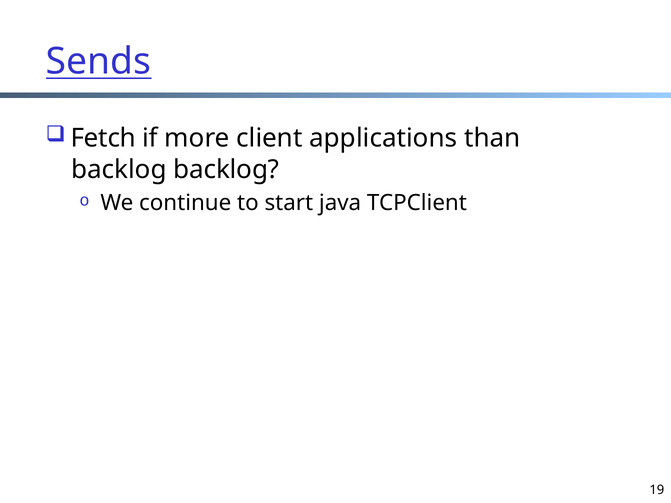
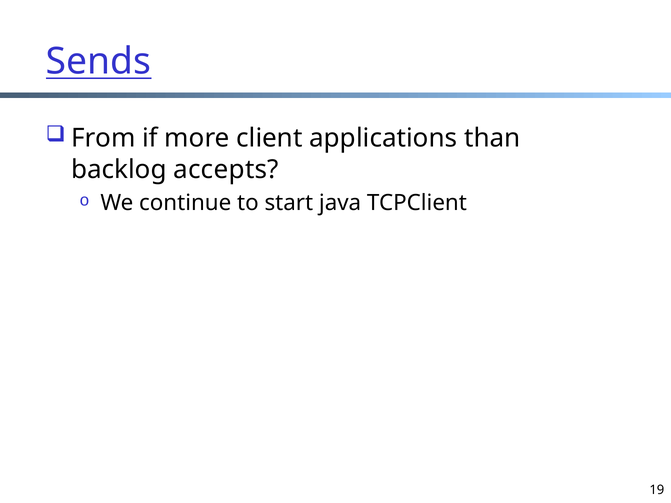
Fetch: Fetch -> From (103, 138)
backlog backlog: backlog -> accepts (226, 170)
